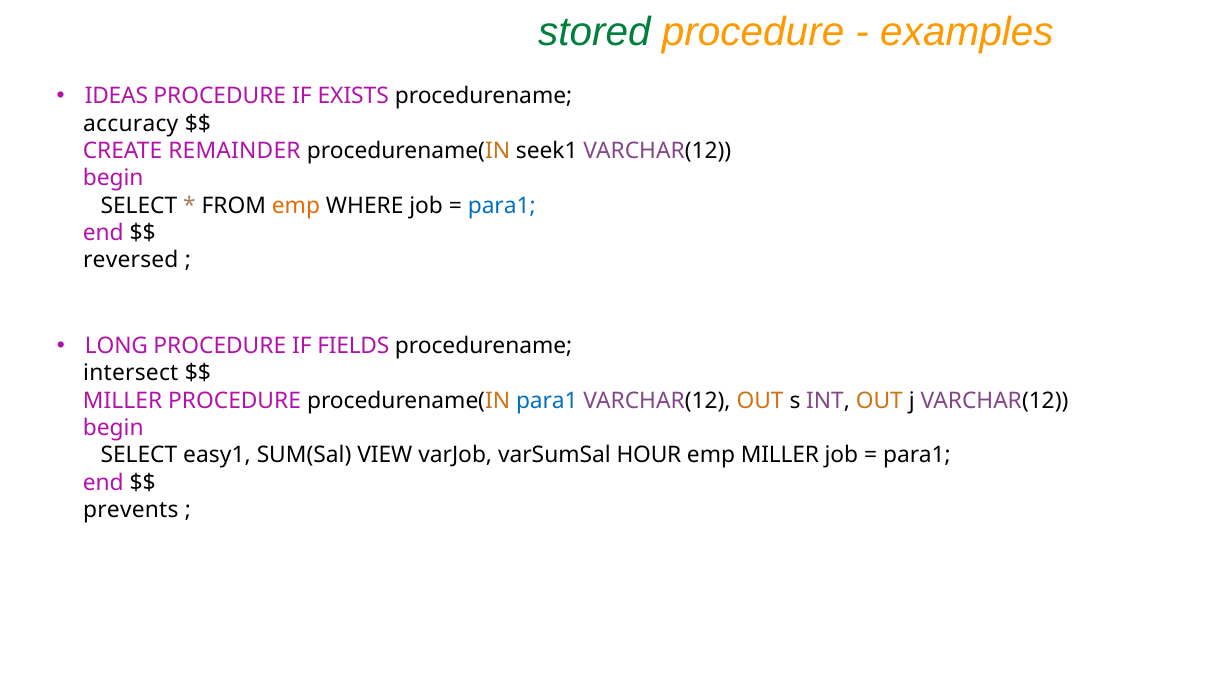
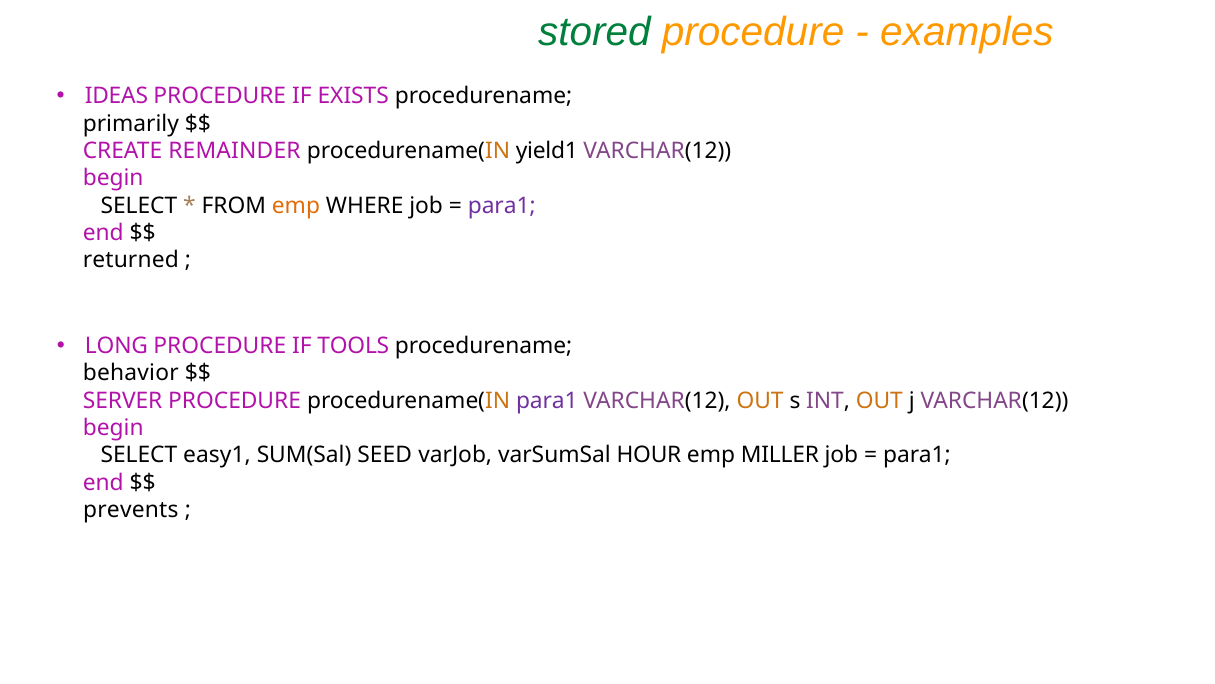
accuracy: accuracy -> primarily (131, 124)
seek1: seek1 -> yield1 (547, 151)
para1 colour: blue -> purple (502, 206)
reversed: reversed -> returned (131, 260)
FIELDS: FIELDS -> TOOLS (353, 346)
intersect: intersect -> behavior (131, 373)
MILLER: MILLER -> SERVER (123, 400)
para1 colour: blue -> purple (547, 400)
VIEW: VIEW -> SEED (385, 455)
